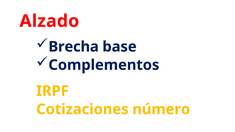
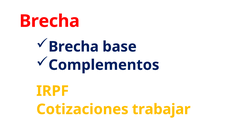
Alzado: Alzado -> Brecha (50, 21)
número: número -> trabajar (161, 109)
